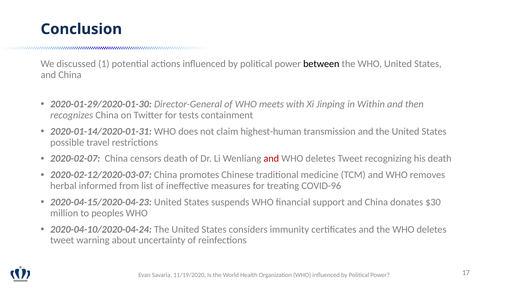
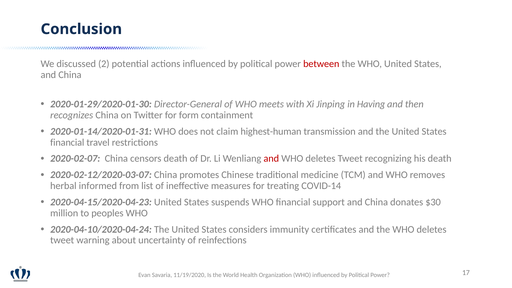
1: 1 -> 2 (104, 64)
between colour: black -> red (321, 64)
Within: Within -> Having (371, 104)
tests: tests -> form (189, 115)
possible: possible -> financial (67, 142)
COVID-96: COVID-96 -> COVID-14 (321, 186)
